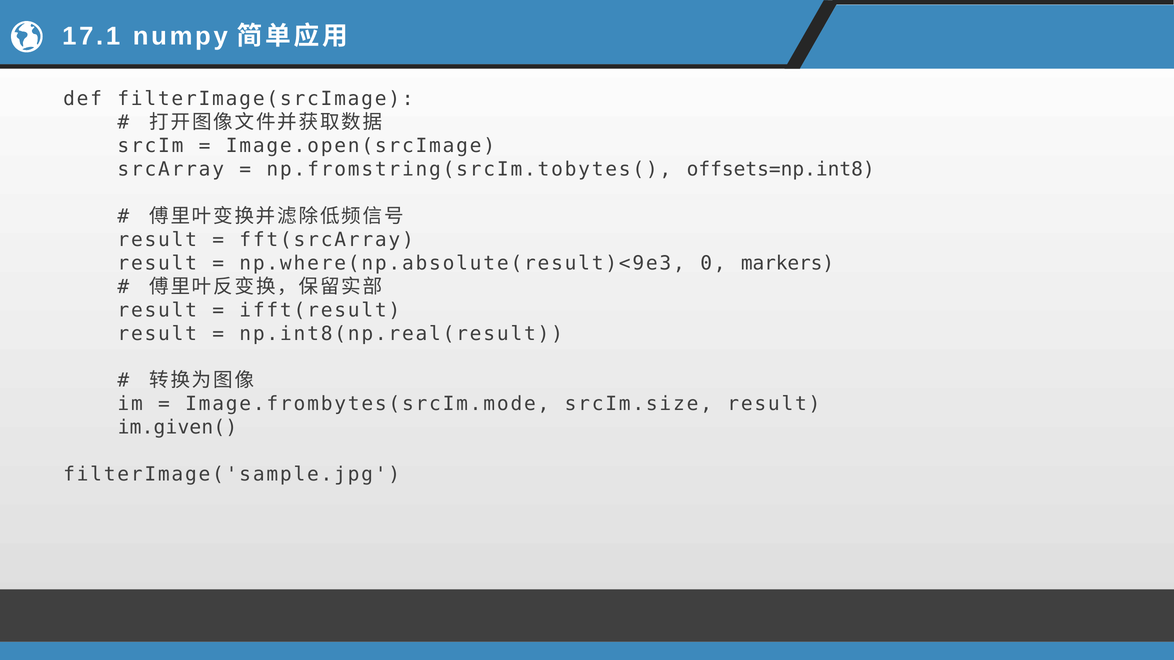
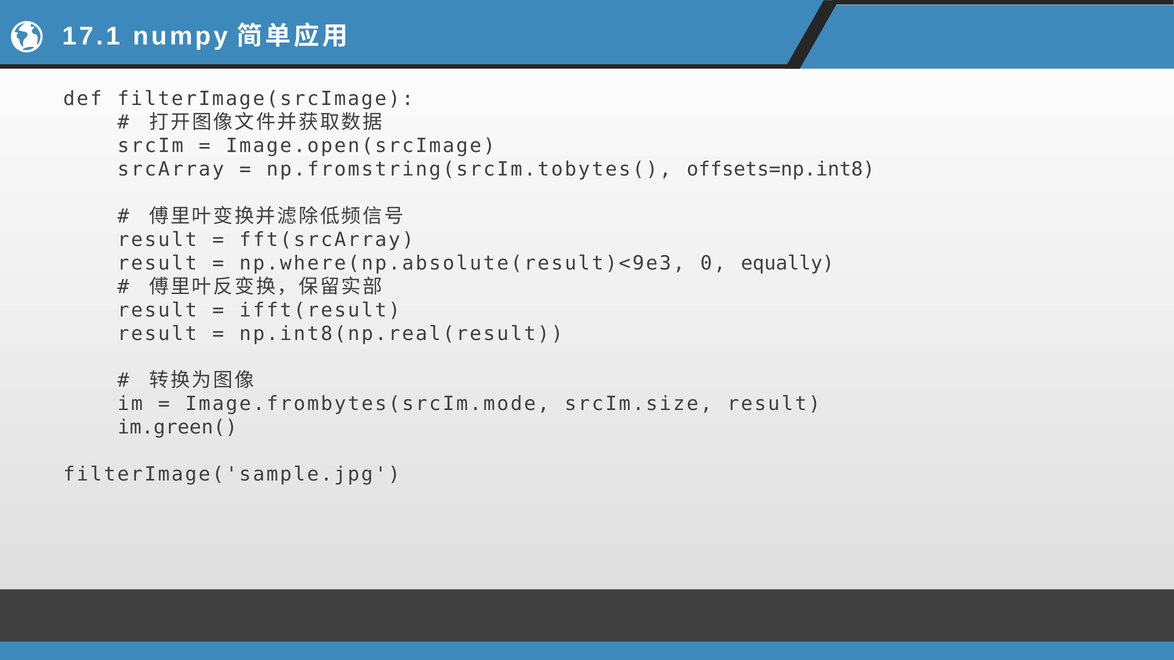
markers: markers -> equally (787, 263)
im.given(: im.given( -> im.green( (177, 428)
